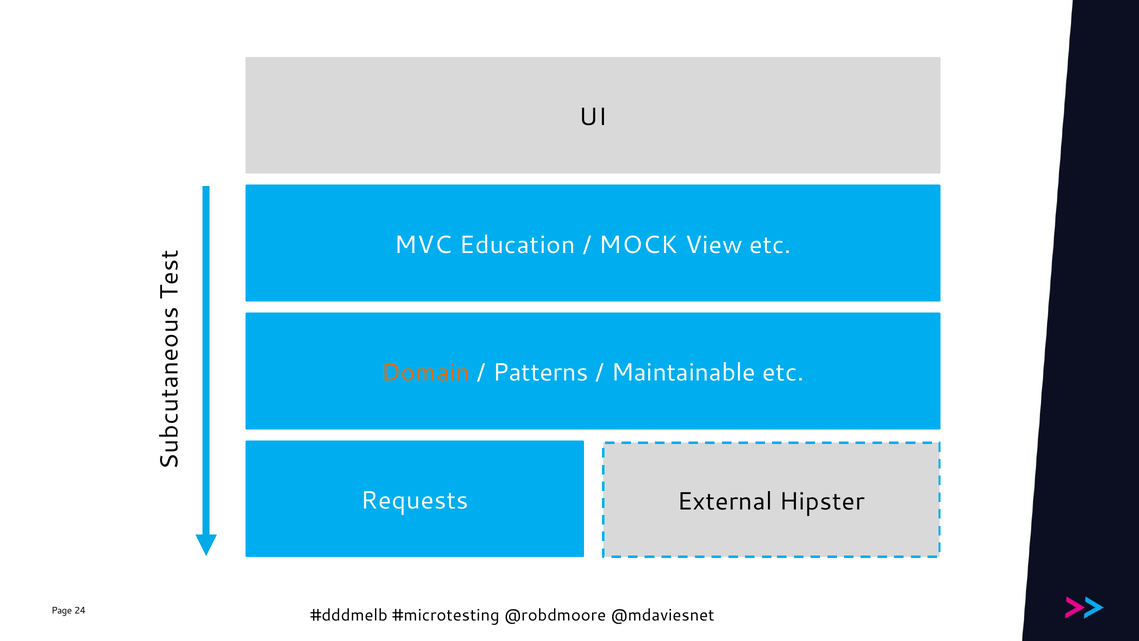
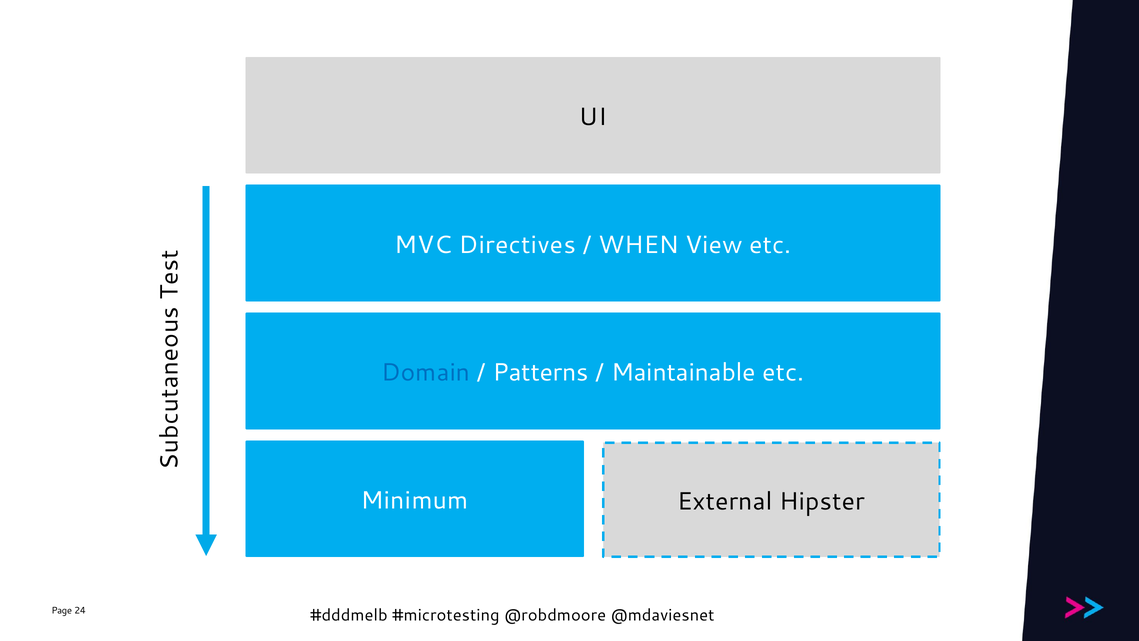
Education: Education -> Directives (517, 245)
MOCK: MOCK -> WHEN (639, 245)
Domain colour: orange -> blue (426, 373)
Requests: Requests -> Minimum (415, 500)
